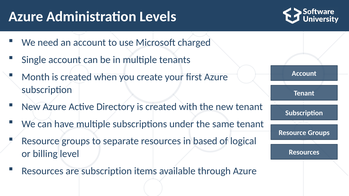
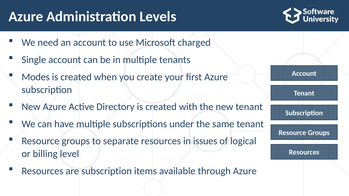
Month: Month -> Modes (36, 77)
based: based -> issues (205, 141)
